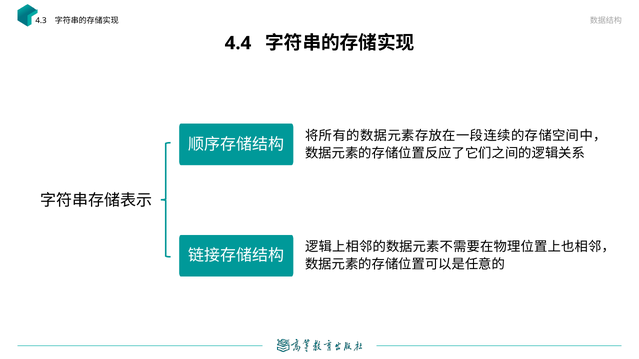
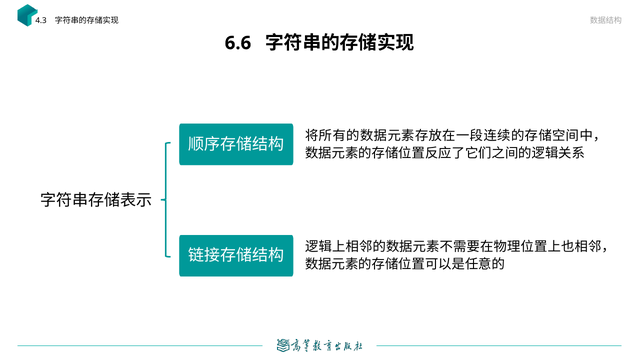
4.4: 4.4 -> 6.6 (238, 43)
